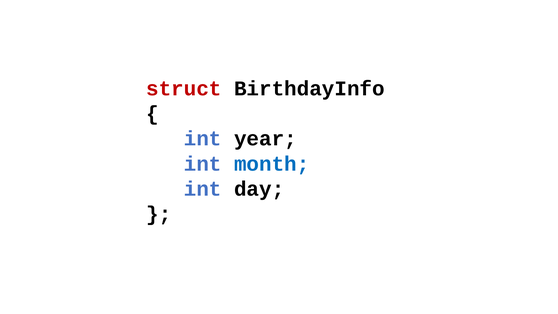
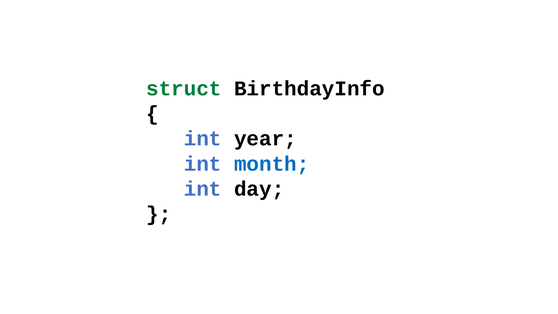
struct colour: red -> green (184, 88)
